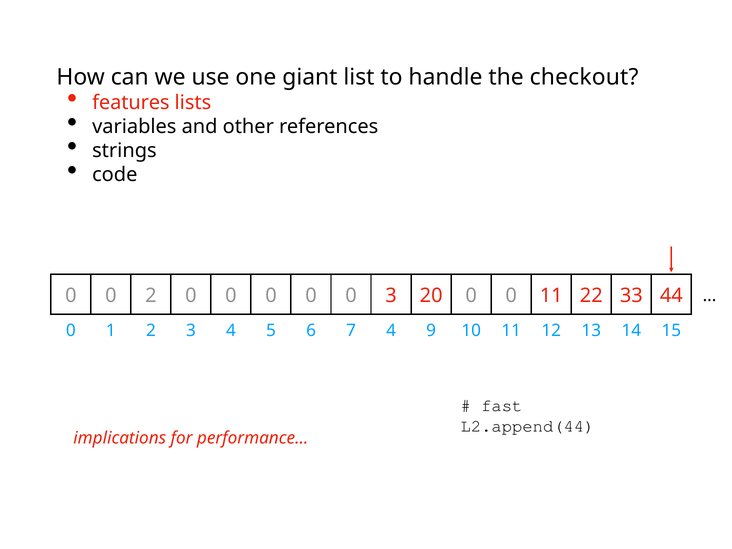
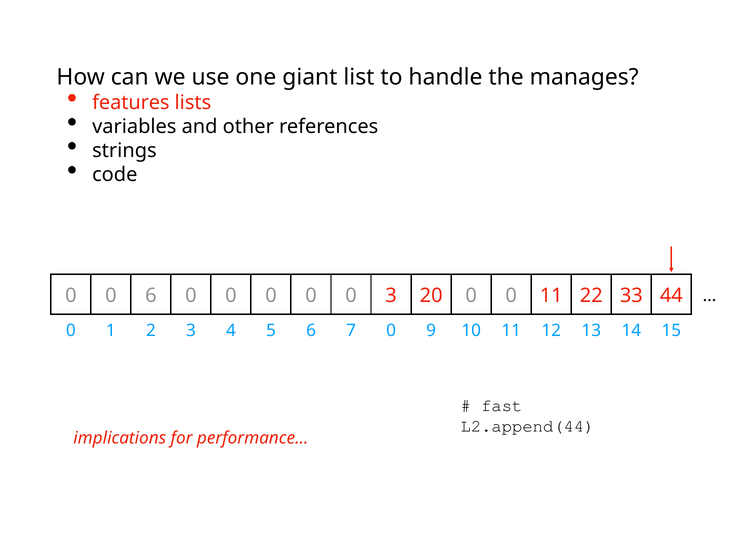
checkout: checkout -> manages (584, 77)
0 2: 2 -> 6 (151, 296)
1 4: 4 -> 0 (391, 330)
